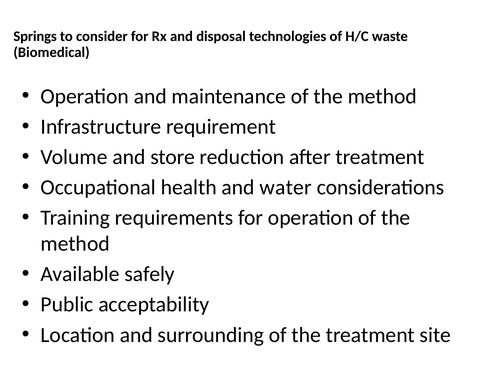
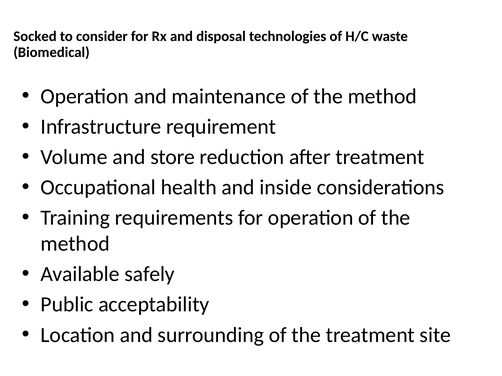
Springs: Springs -> Socked (35, 36)
water: water -> inside (286, 188)
